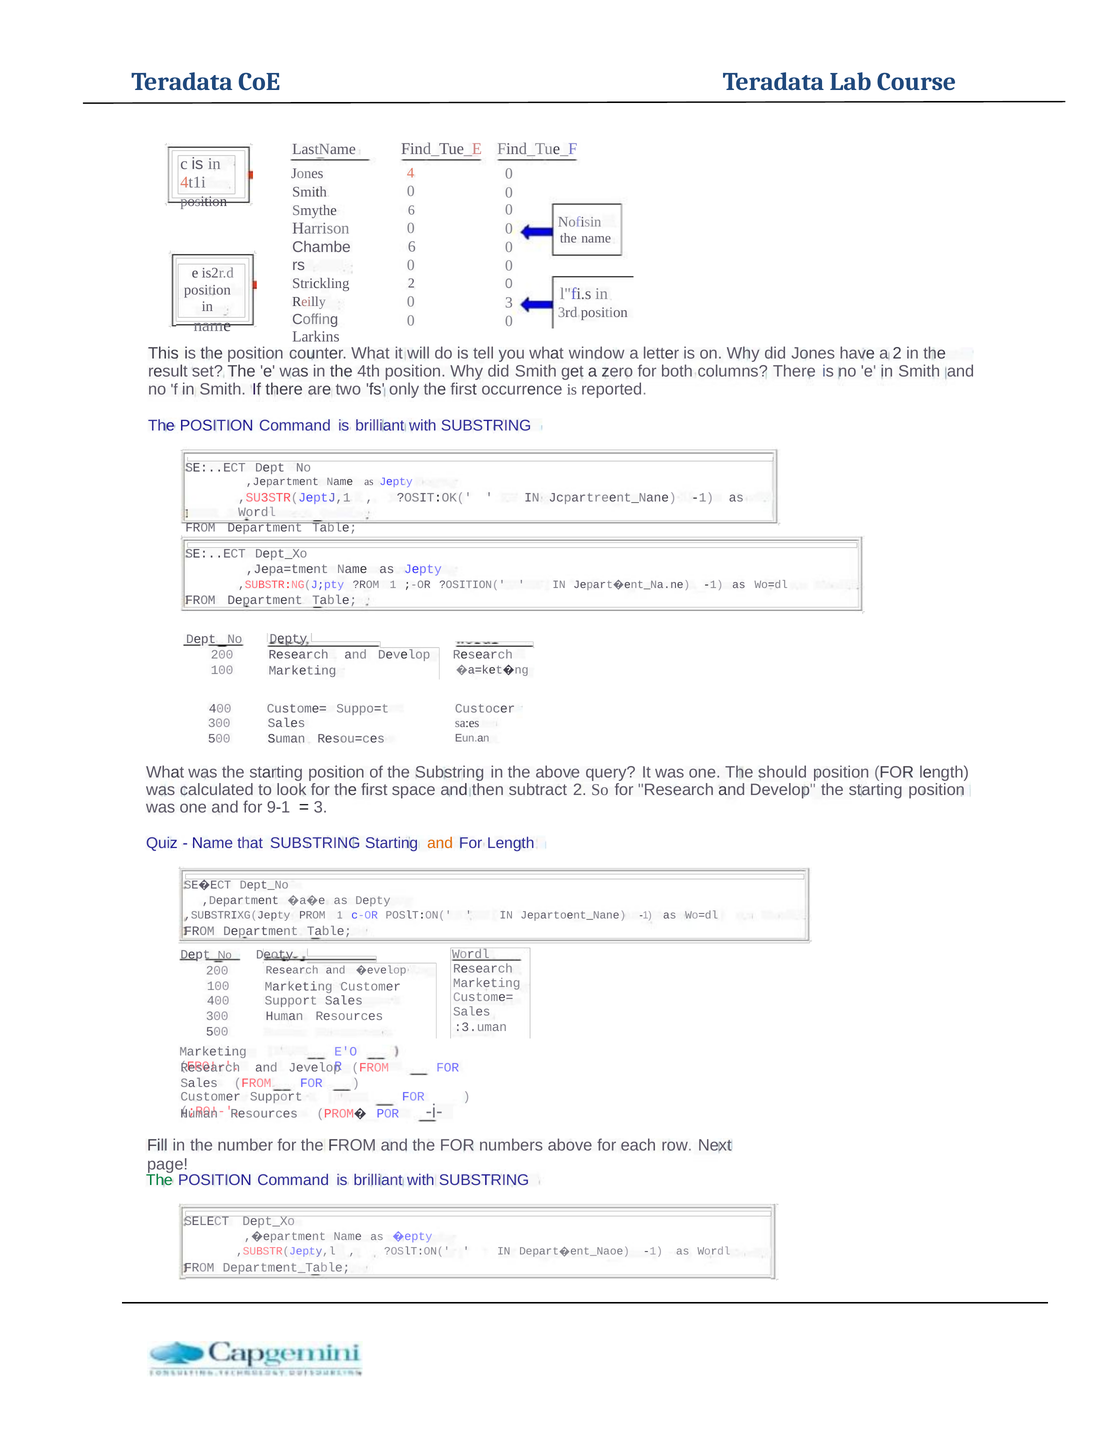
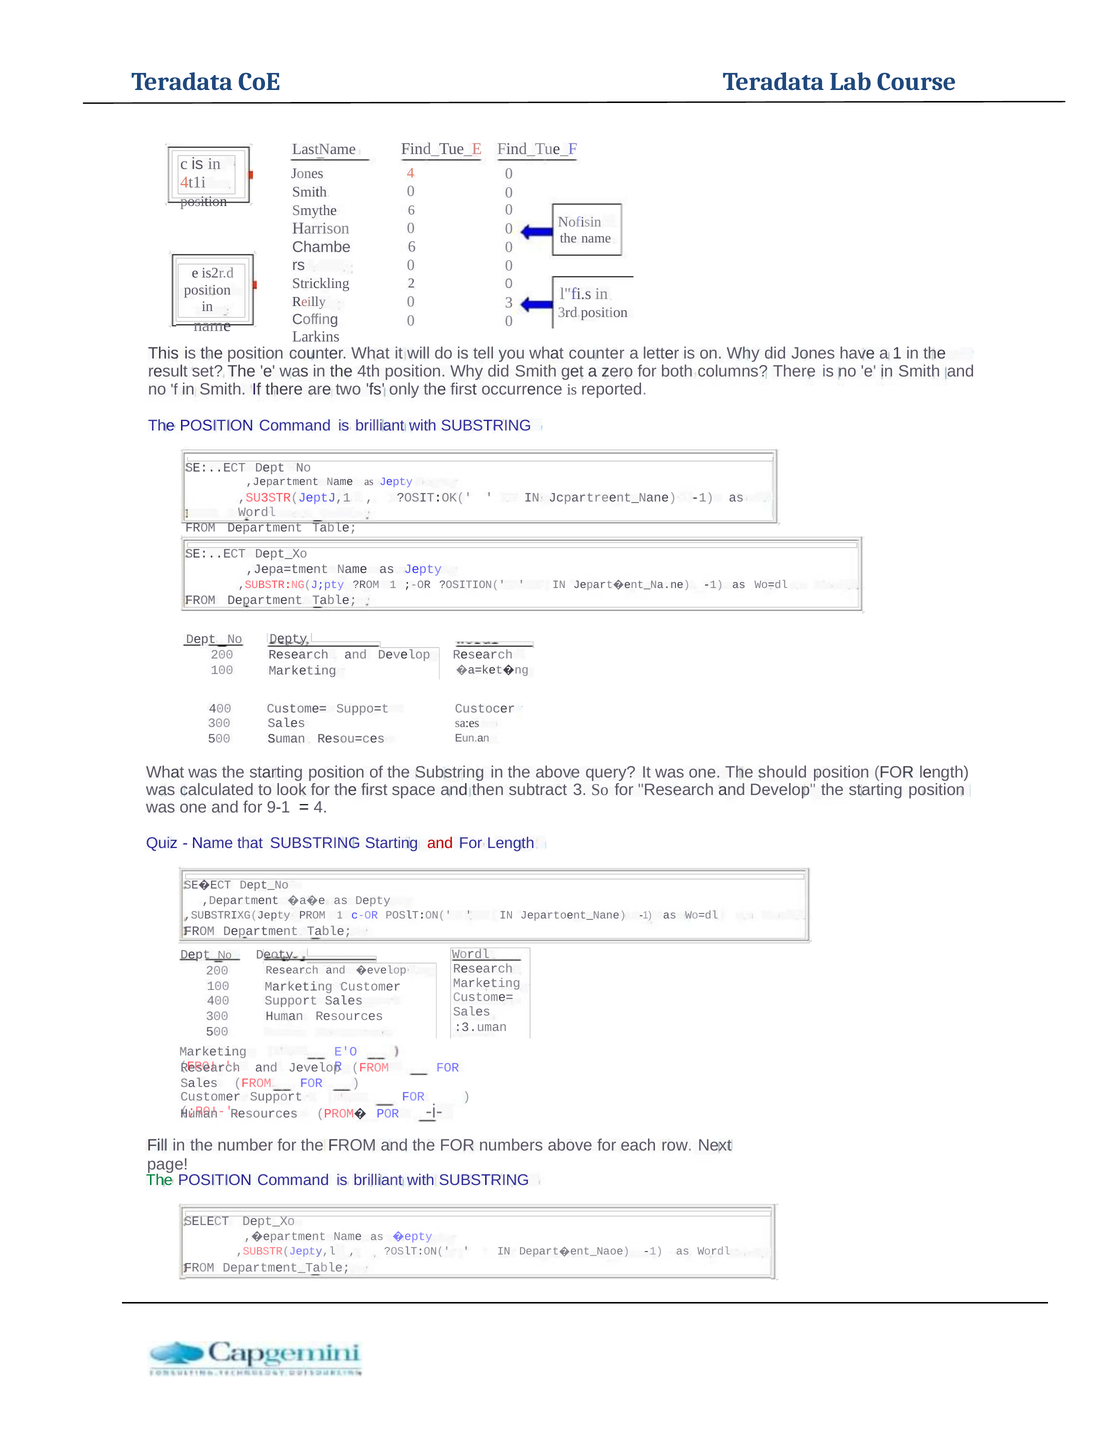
what window: window -> counter (597, 354)
a 2: 2 -> 1 (897, 354)
subtract 2: 2 -> 3 (580, 790)
3: 3 -> 4 (321, 808)
and colour: orange -> red (440, 843)
